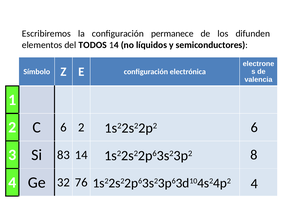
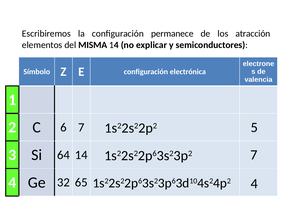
difunden: difunden -> atracción (253, 34)
TODOS: TODOS -> MISMA (93, 45)
líquidos: líquidos -> explicar (151, 45)
6 2: 2 -> 7 (81, 127)
1s22s22p2 6: 6 -> 5 (254, 128)
83: 83 -> 64 (63, 155)
1s22s22p63s23p2 8: 8 -> 7 (254, 155)
76: 76 -> 65 (81, 183)
